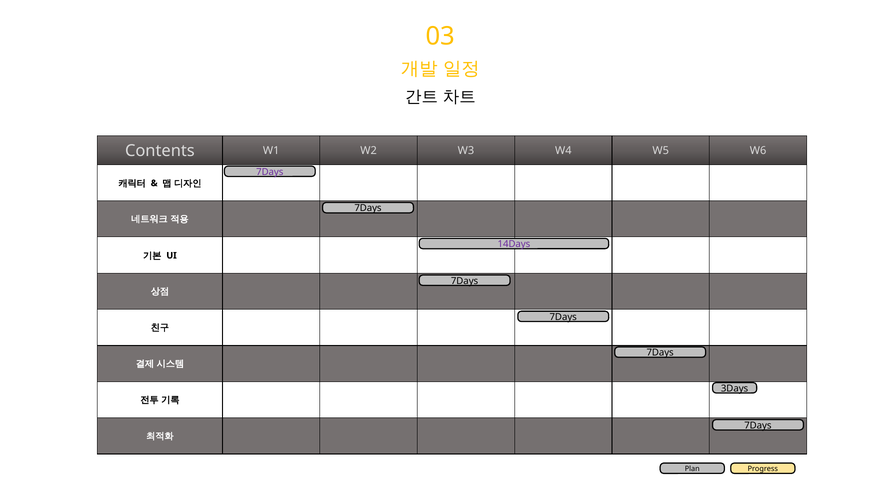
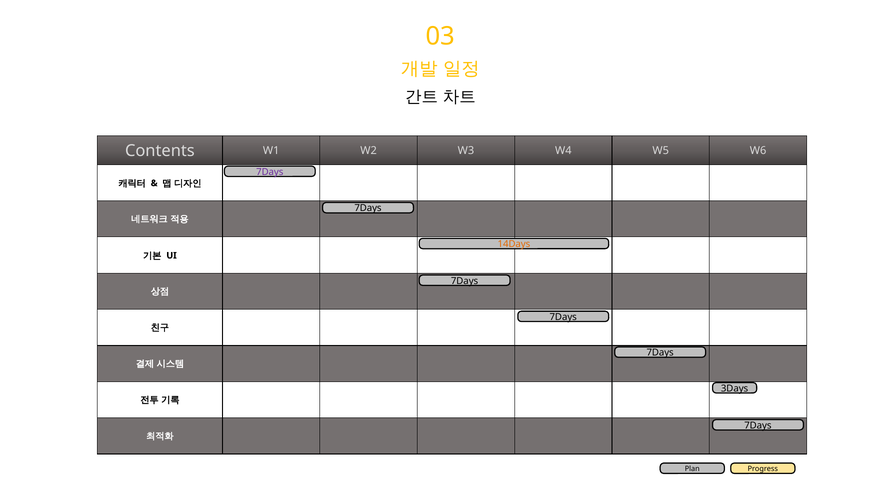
14Days colour: purple -> orange (514, 244)
